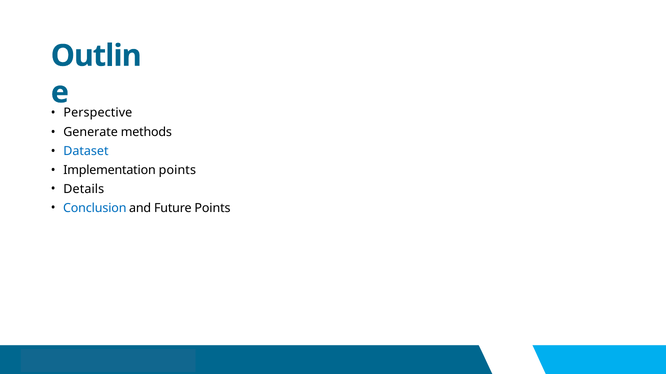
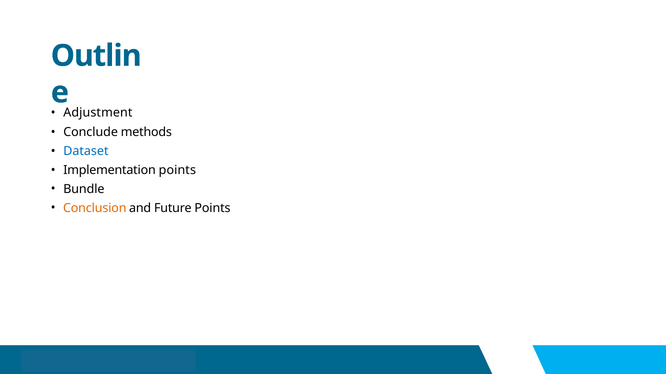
Perspective: Perspective -> Adjustment (98, 113)
Generate: Generate -> Conclude (91, 133)
Details: Details -> Bundle (84, 189)
Conclusion colour: blue -> orange (95, 208)
